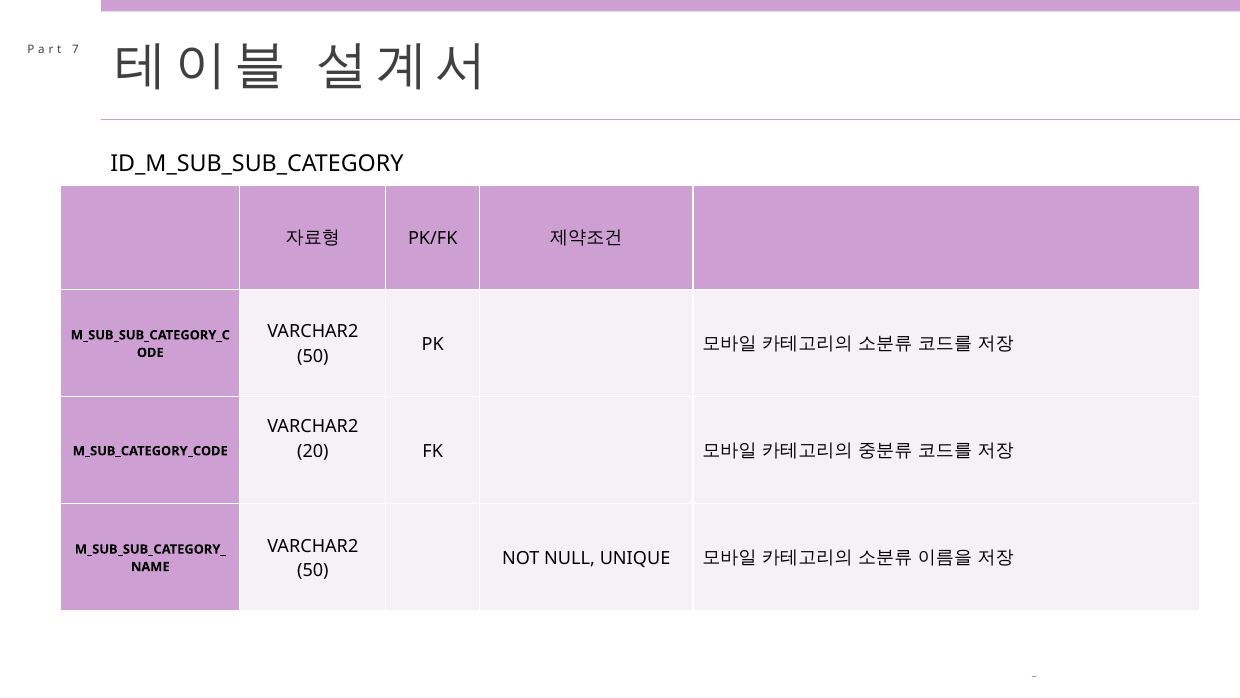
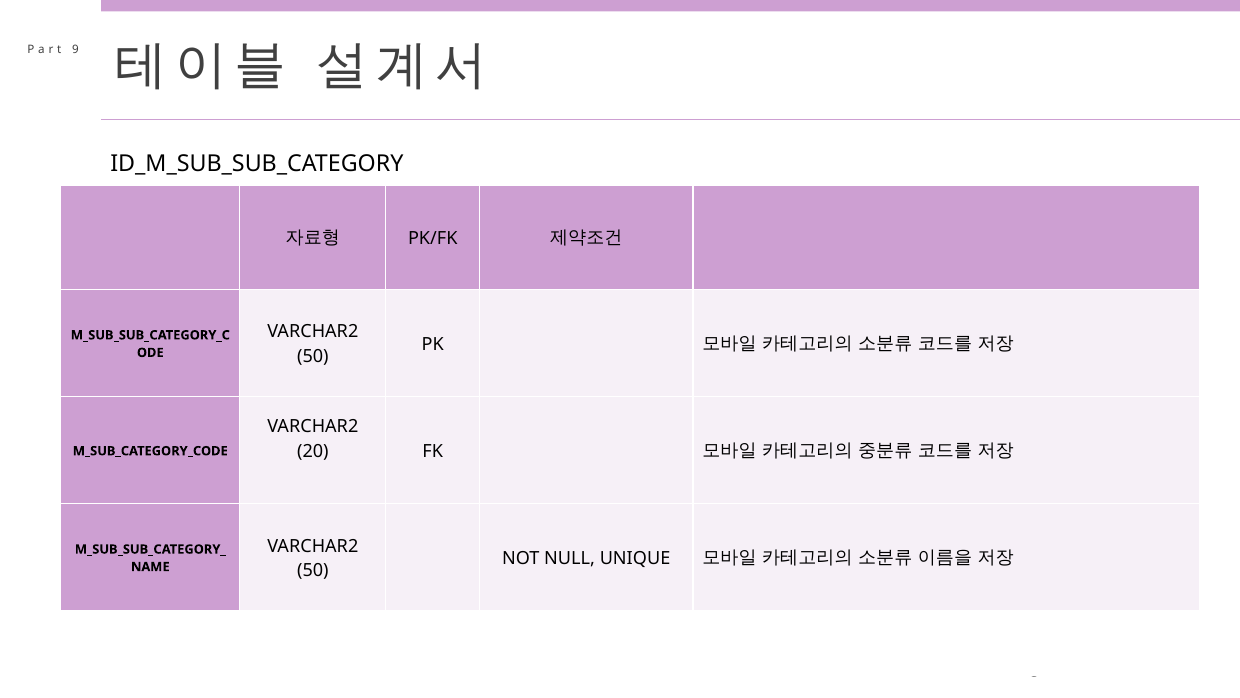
7: 7 -> 9 (75, 49)
